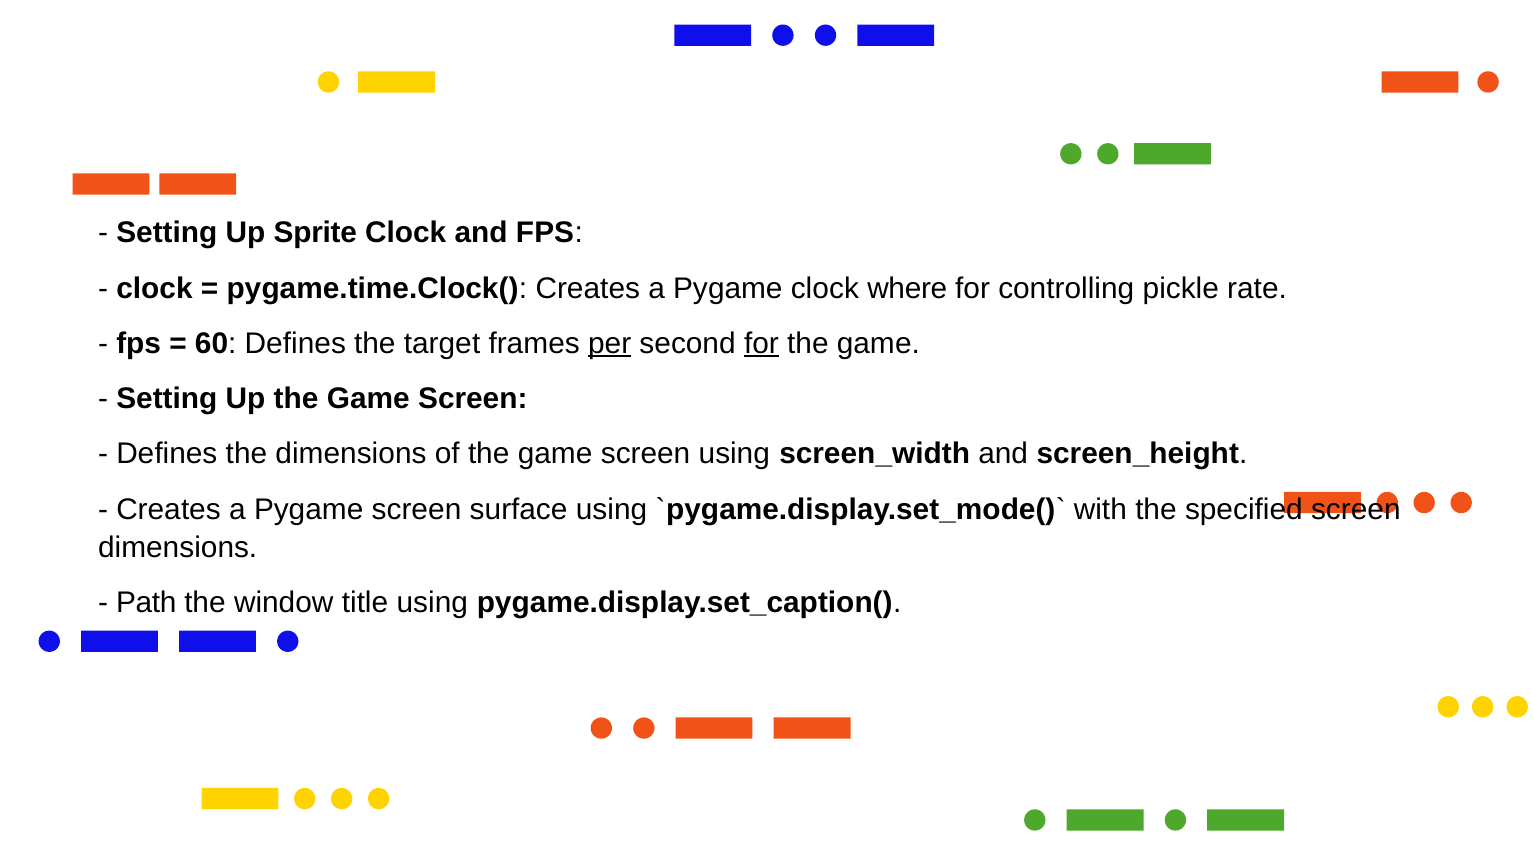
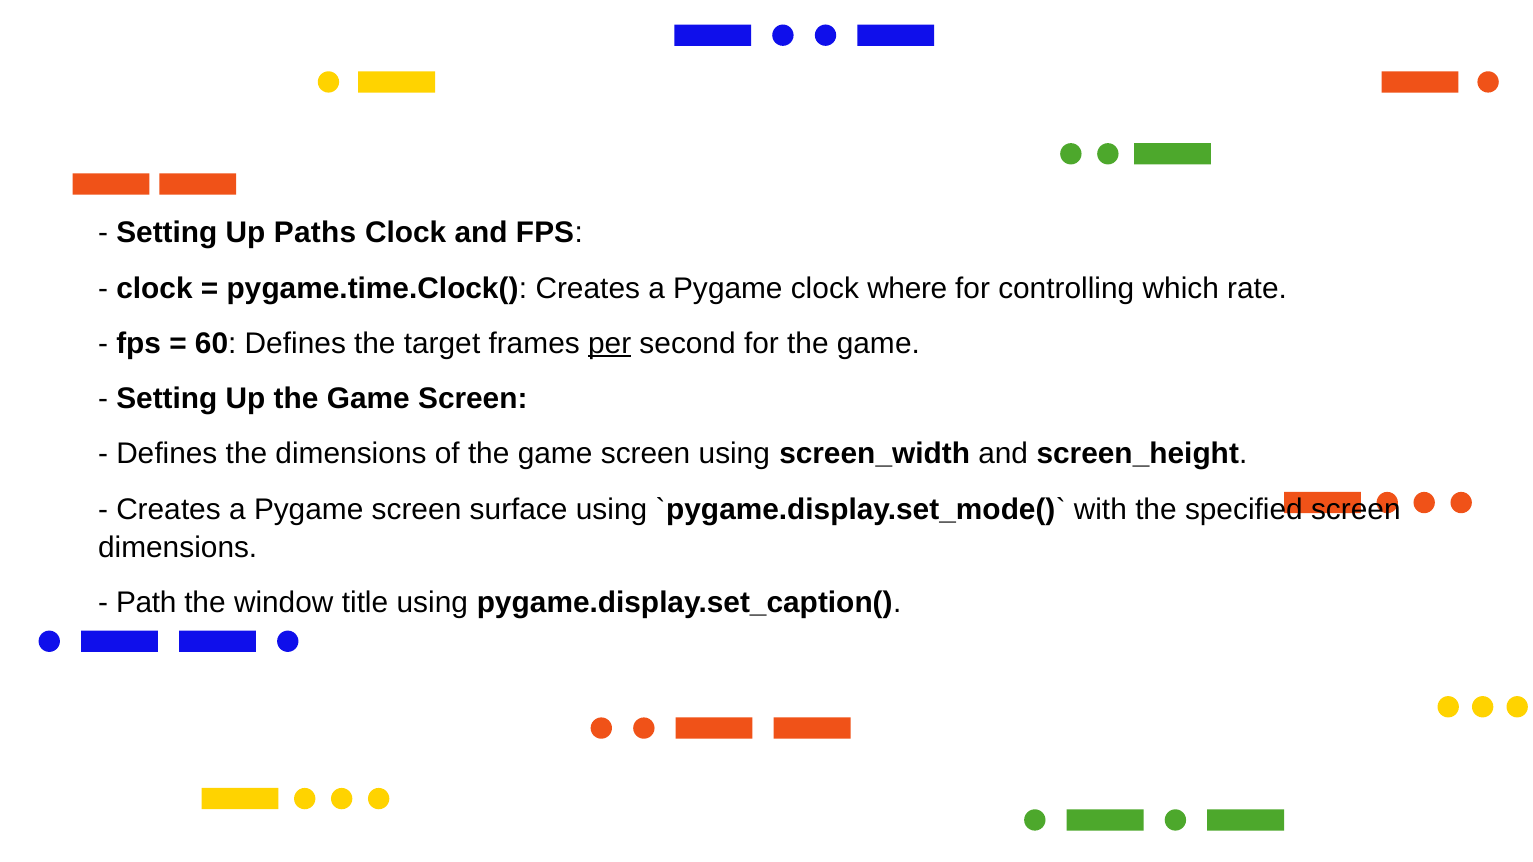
Sprite: Sprite -> Paths (315, 233)
pickle: pickle -> which (1181, 288)
for underline: present -> none (761, 344)
